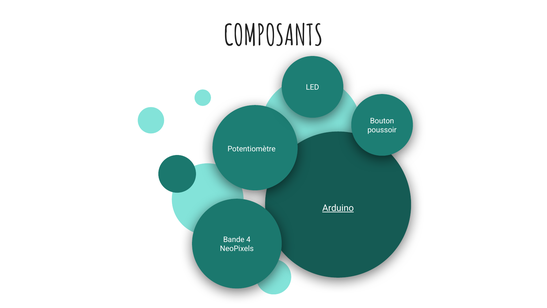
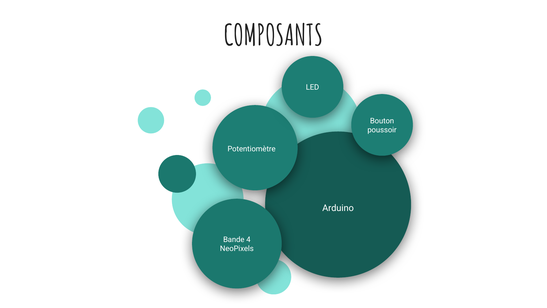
Arduino underline: present -> none (338, 208)
